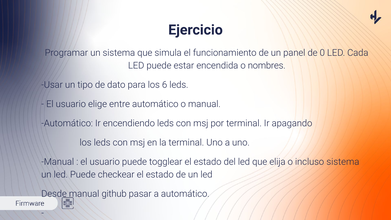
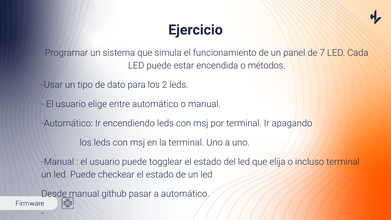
0: 0 -> 7 (322, 53)
nombres: nombres -> métodos (267, 65)
6: 6 -> 2 (165, 85)
incluso sistema: sistema -> terminal (343, 162)
